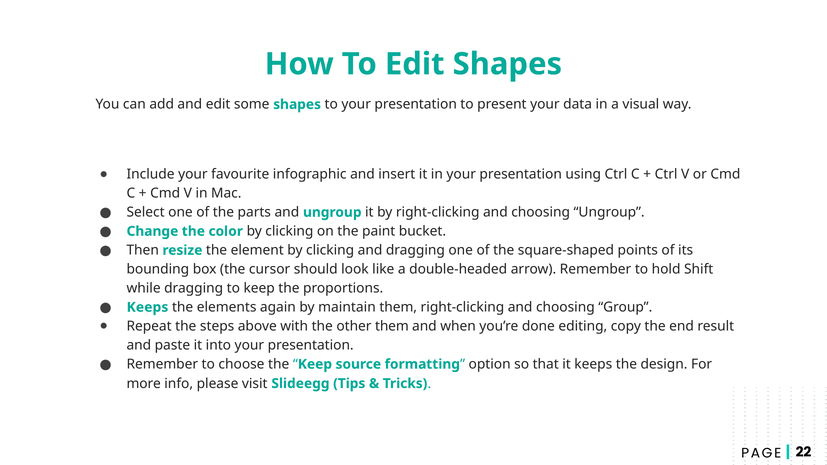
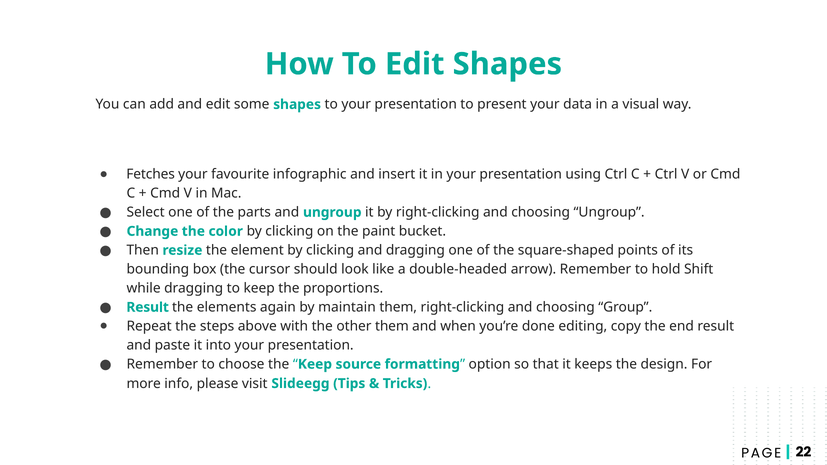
Include: Include -> Fetches (151, 174)
Keeps: Keeps -> Result (148, 307)
